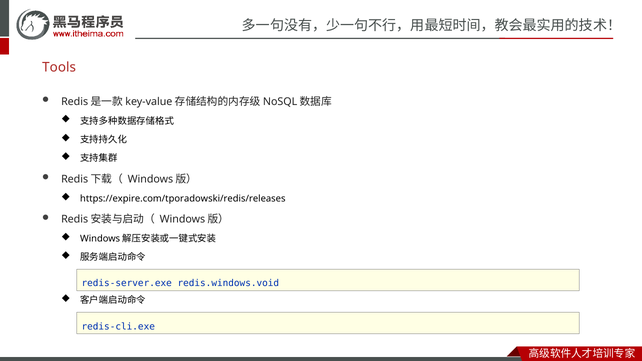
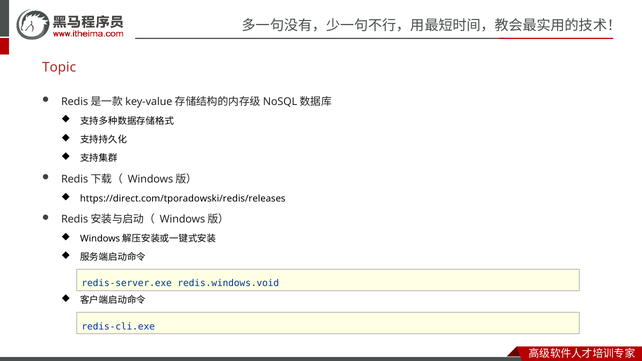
Tools: Tools -> Topic (59, 67)
https://expire.com/tporadowski/redis/releases: https://expire.com/tporadowski/redis/releases -> https://direct.com/tporadowski/redis/releases (183, 199)
